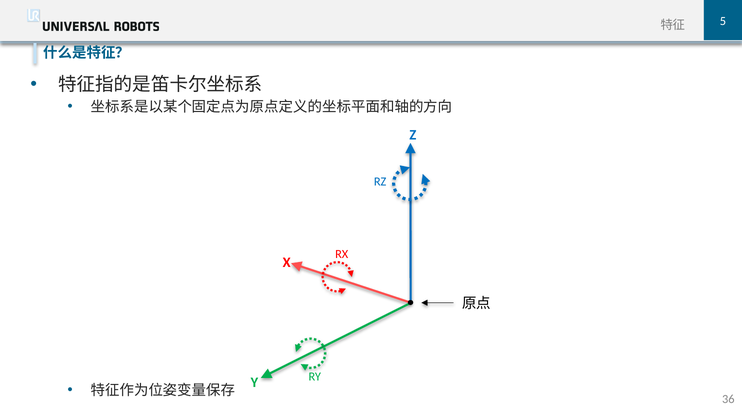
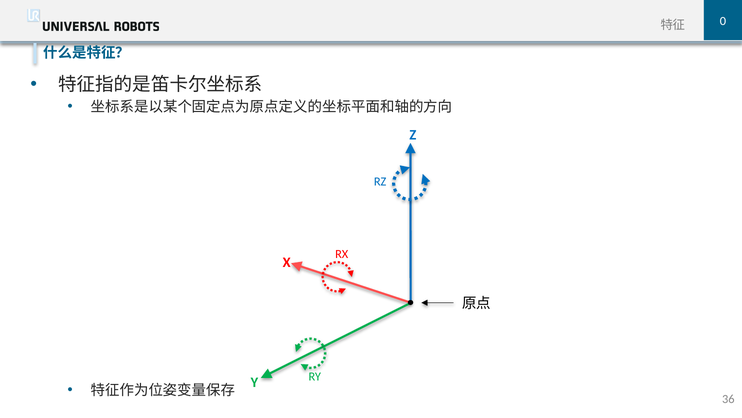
5: 5 -> 0 (723, 21)
